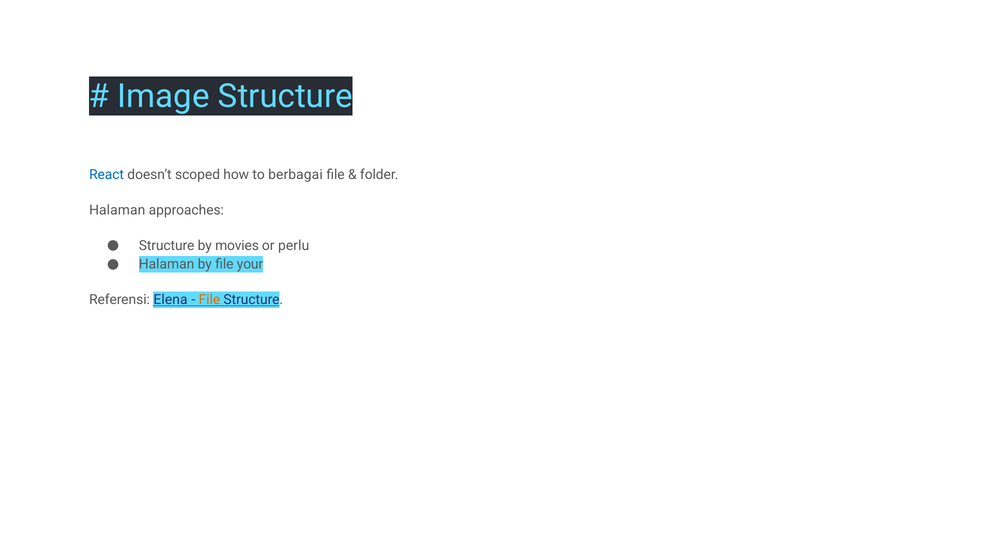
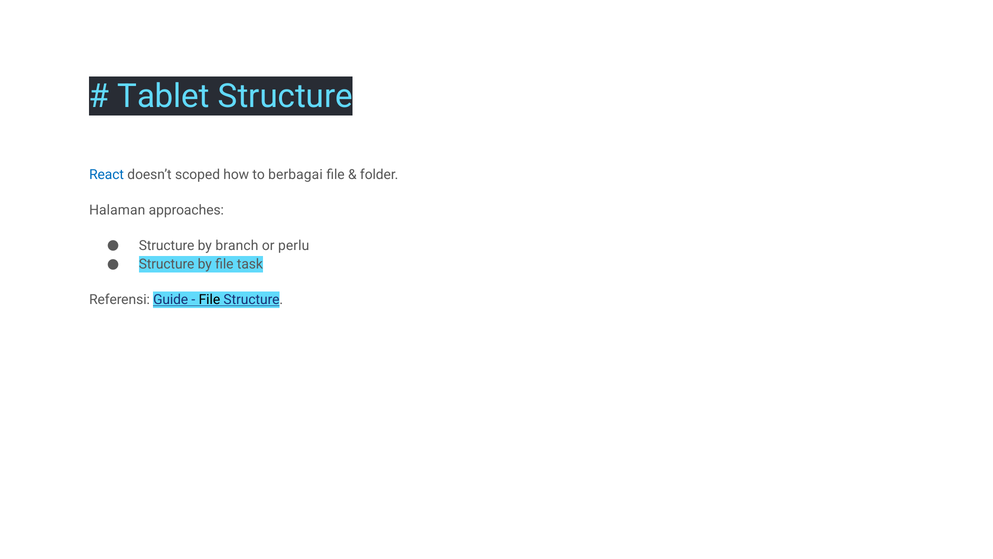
Image: Image -> Tablet (164, 96)
movies: movies -> branch (237, 245)
Halaman: Halaman -> Structure (167, 264)
your: your -> task (250, 264)
Elena: Elena -> Guide (171, 300)
File colour: orange -> black (209, 300)
